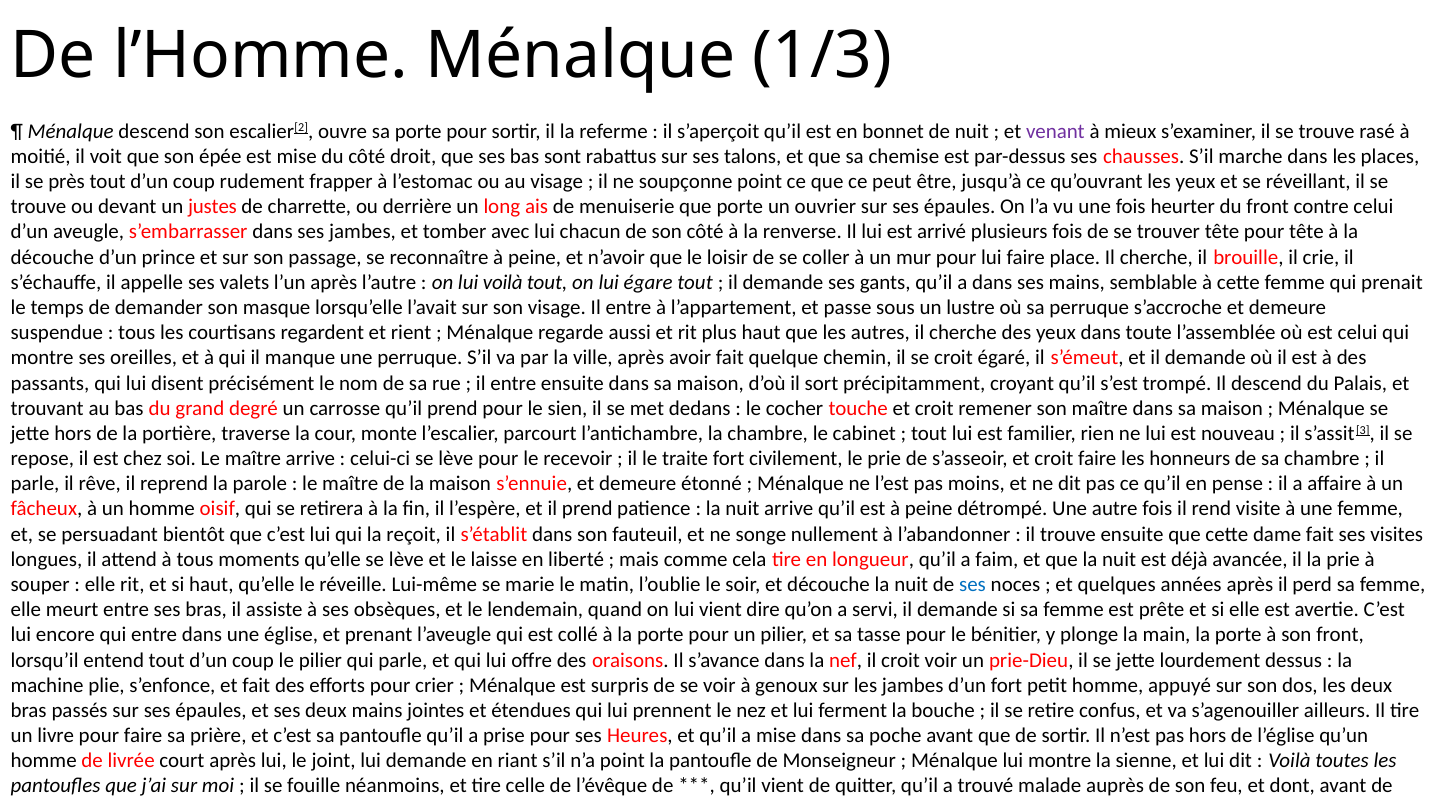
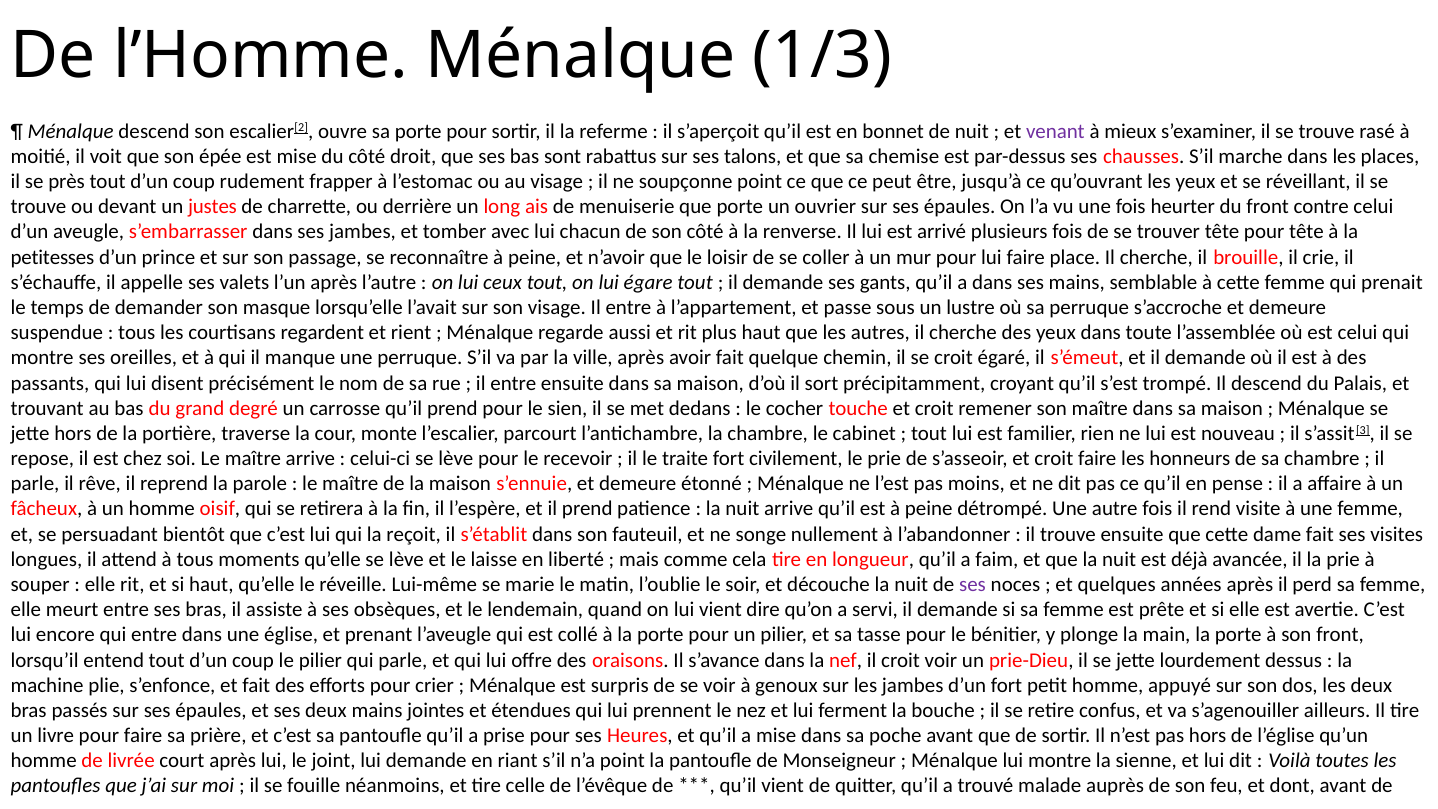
découche: découche -> petitesses (52, 257)
lui voilà: voilà -> ceux (503, 282)
ses colour: blue -> purple (973, 584)
